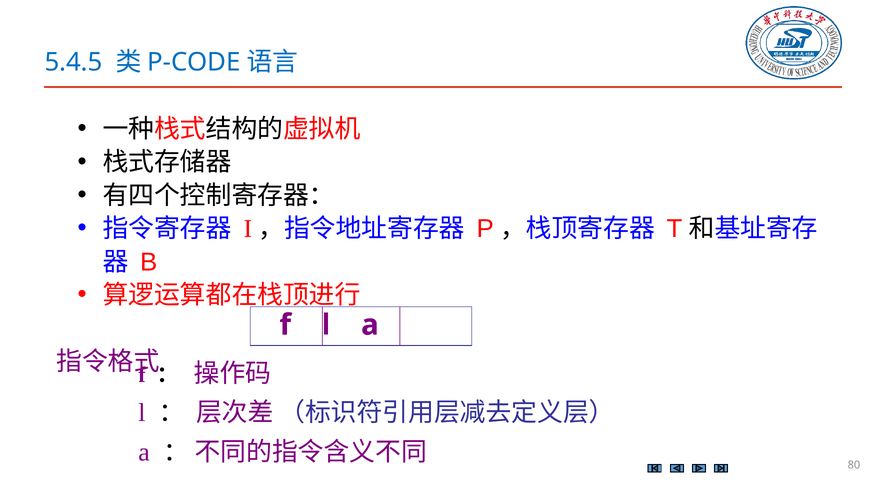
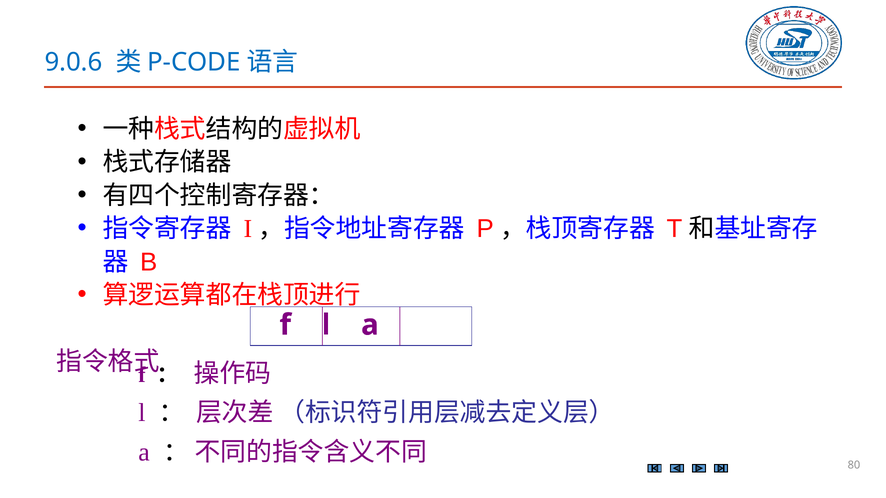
5.4.5: 5.4.5 -> 9.0.6 (74, 62)
